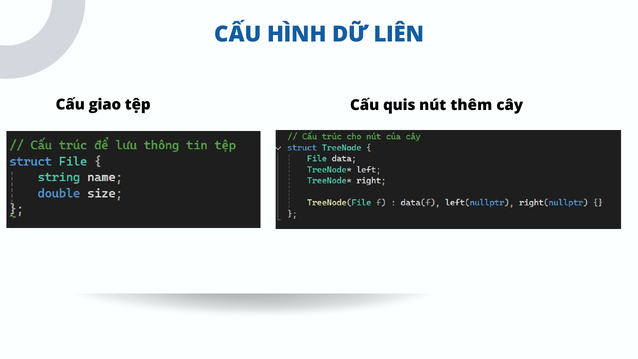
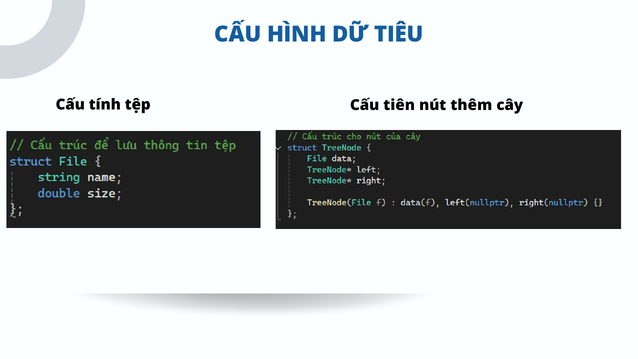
LIÊN: LIÊN -> TIÊU (399, 34)
giao: giao -> tính (105, 105)
quis: quis -> tiên (399, 105)
